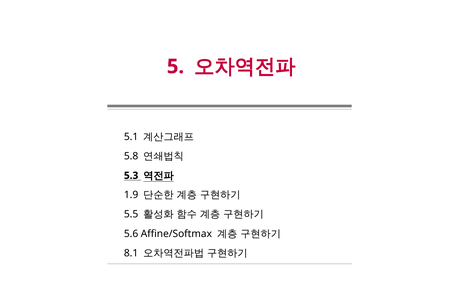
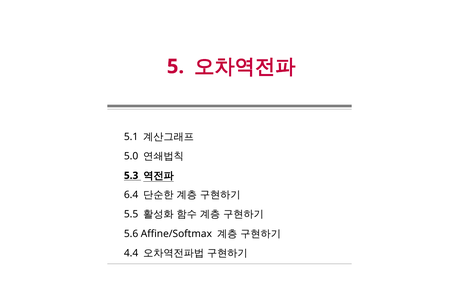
5.8: 5.8 -> 5.0 (131, 156)
1.9: 1.9 -> 6.4 (131, 195)
8.1: 8.1 -> 4.4 (131, 253)
